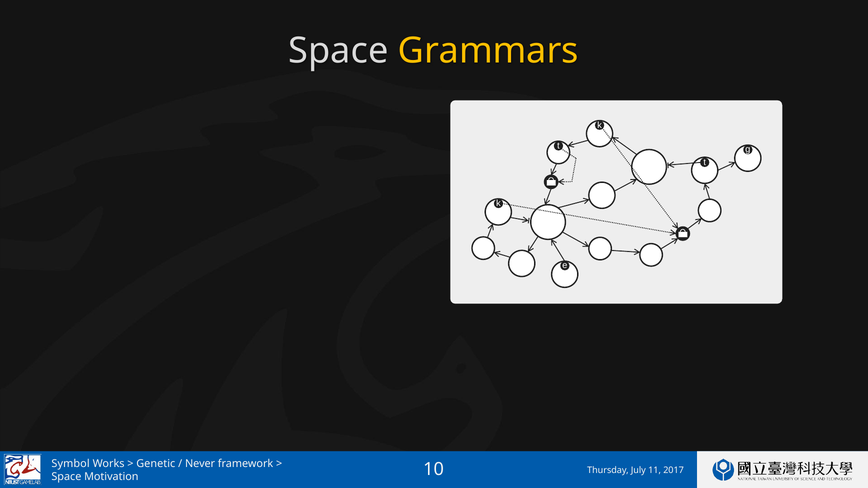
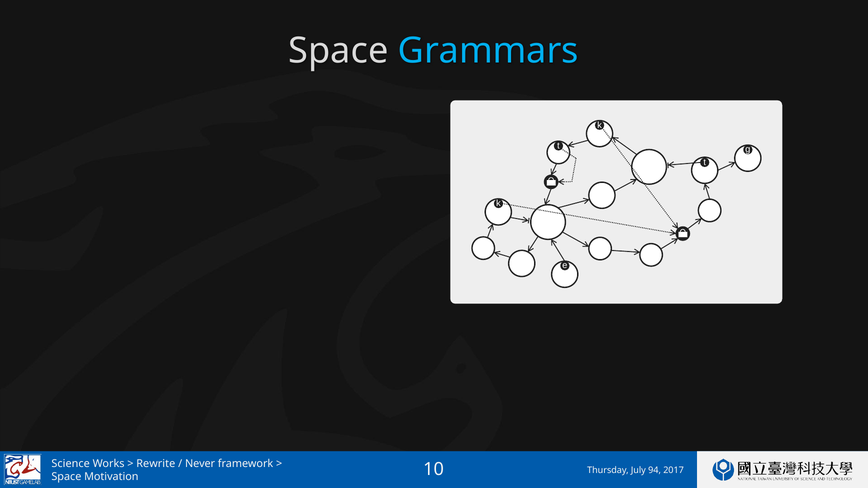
Grammars colour: yellow -> light blue (488, 51)
Symbol: Symbol -> Science (71, 464)
Genetic: Genetic -> Rewrite (156, 464)
11: 11 -> 94 (655, 470)
